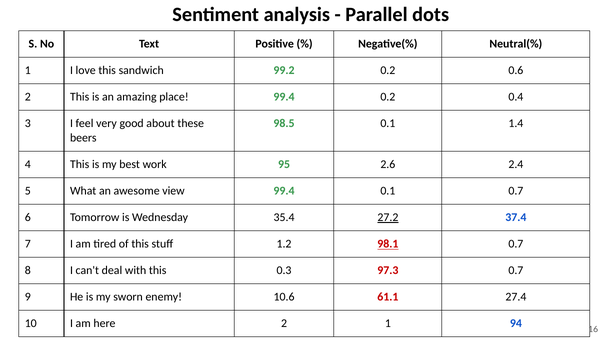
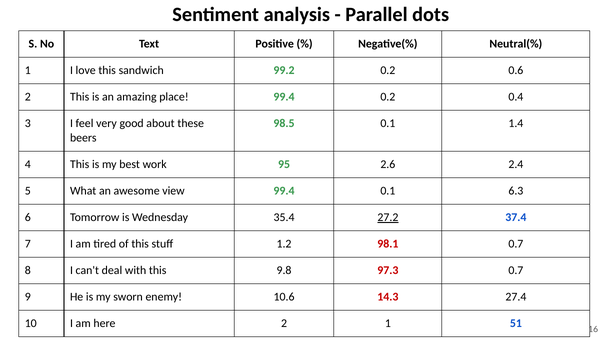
0.1 0.7: 0.7 -> 6.3 (516, 191)
98.1 underline: present -> none (388, 244)
0.3: 0.3 -> 9.8 (284, 271)
61.1: 61.1 -> 14.3 (388, 297)
94: 94 -> 51 (516, 324)
